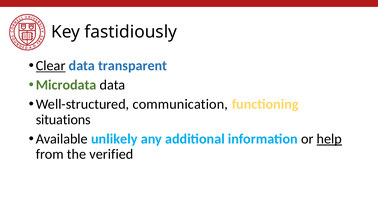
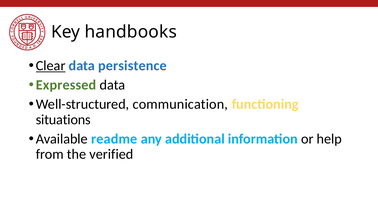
fastidiously: fastidiously -> handbooks (131, 32)
transparent: transparent -> persistence (133, 66)
Microdata: Microdata -> Expressed (66, 85)
unlikely: unlikely -> readme (114, 139)
help underline: present -> none (329, 139)
